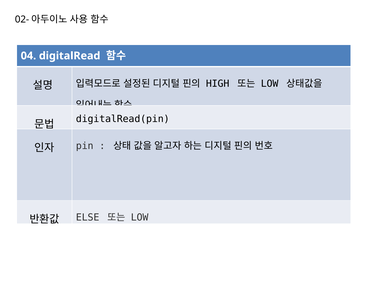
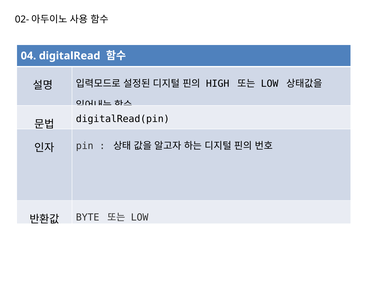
ELSE: ELSE -> BYTE (88, 217)
